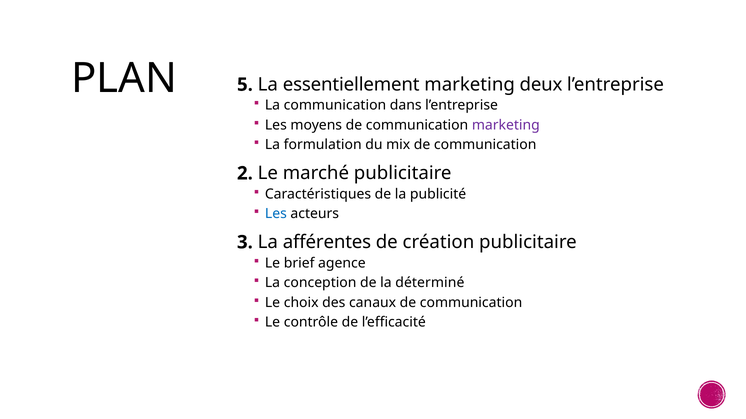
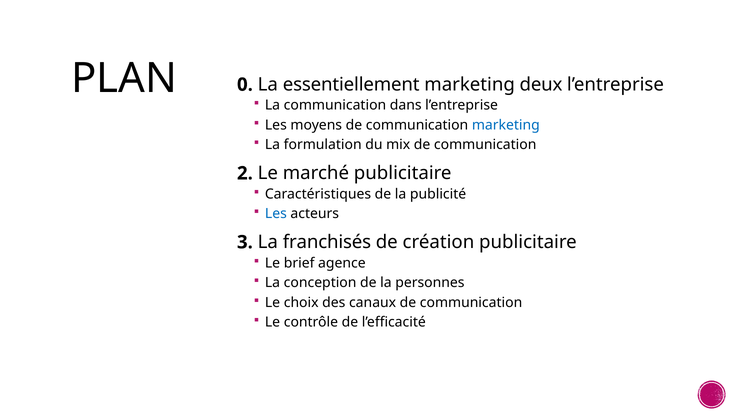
5: 5 -> 0 (245, 85)
marketing colour: purple -> blue (506, 125)
afférentes: afférentes -> franchisés (327, 243)
déterminé: déterminé -> personnes (430, 283)
